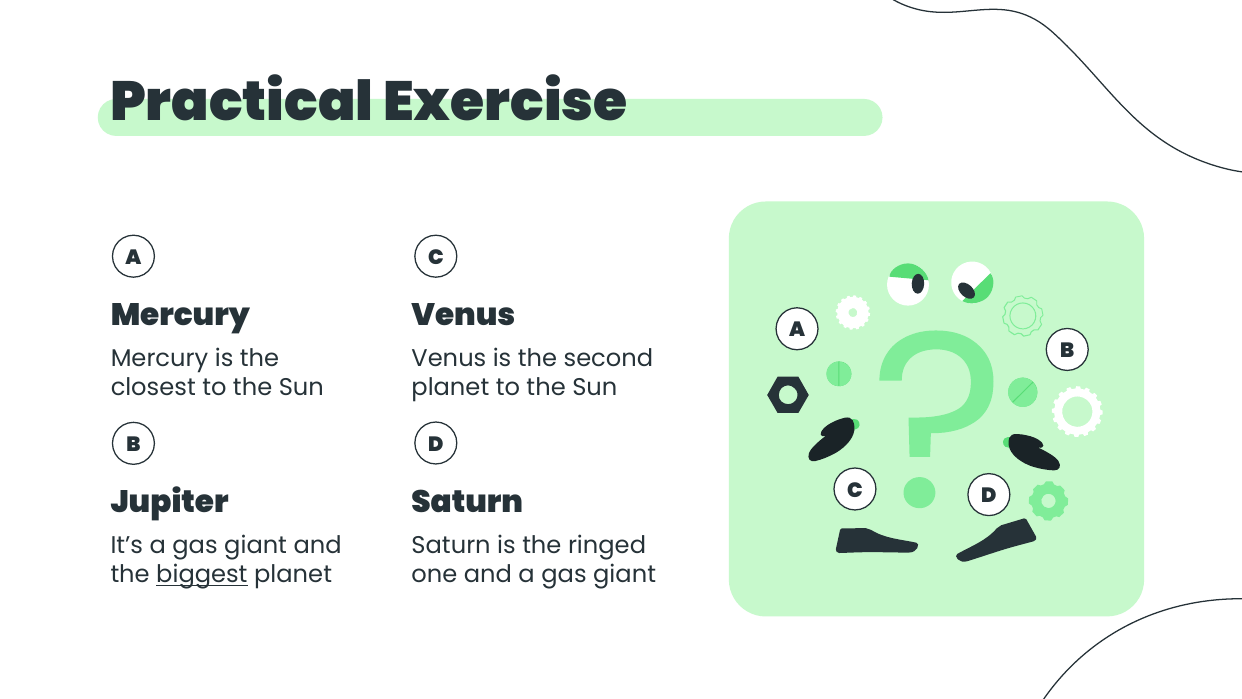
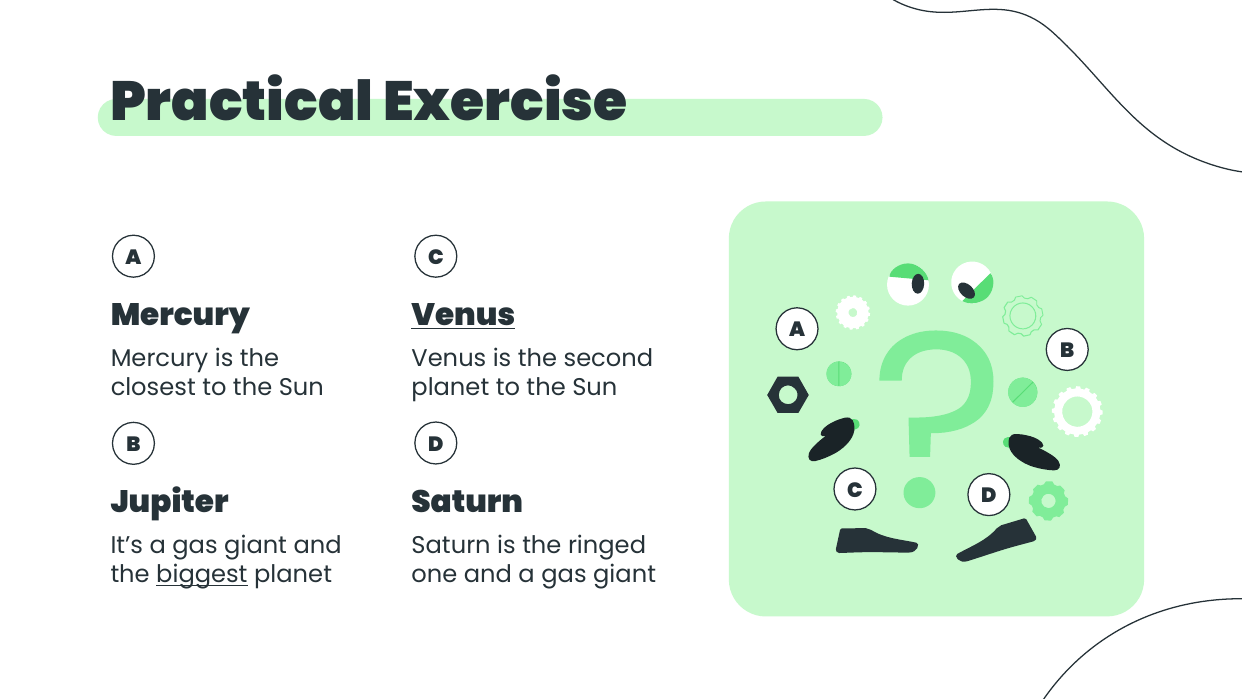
Venus underline: none -> present (463, 315)
